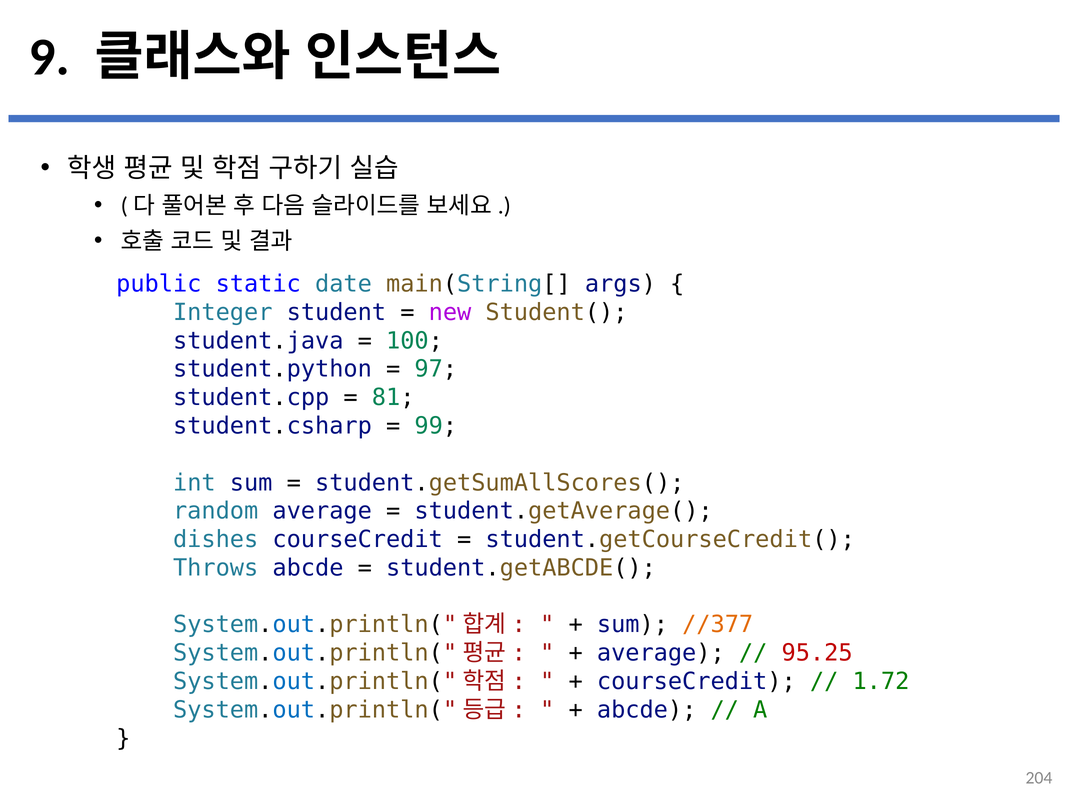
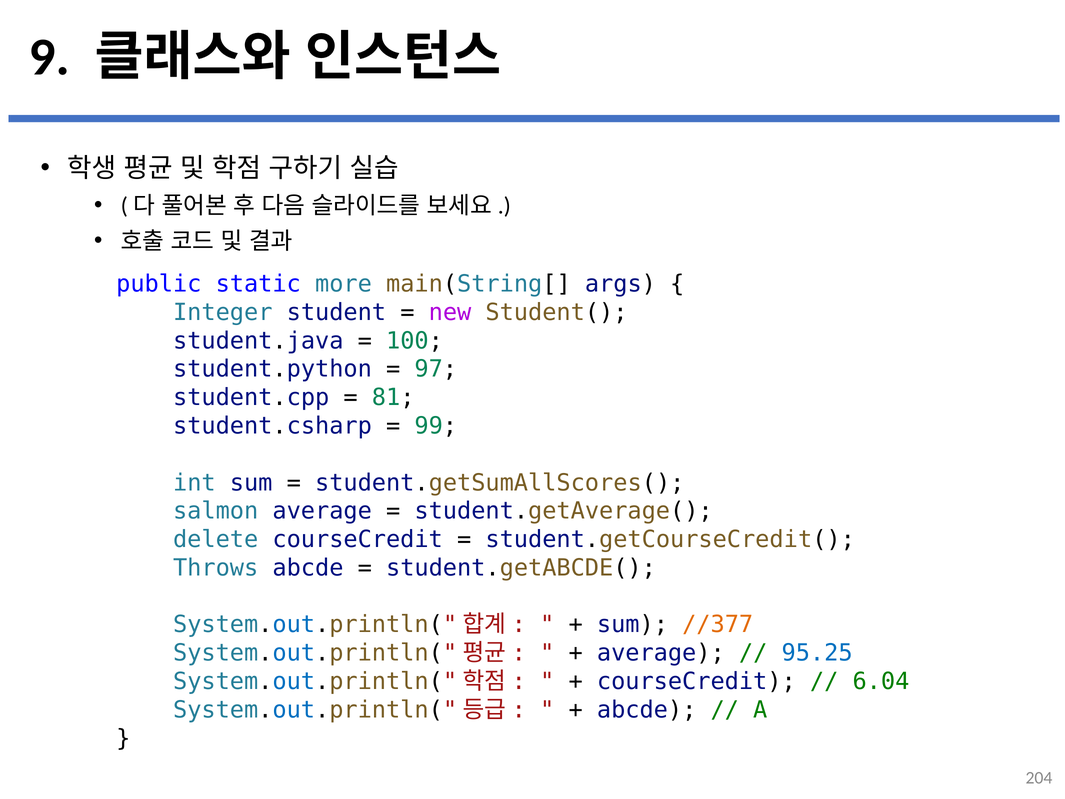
date: date -> more (343, 284)
random: random -> salmon (216, 511)
dishes: dishes -> delete (216, 539)
95.25 colour: red -> blue (817, 653)
1.72: 1.72 -> 6.04 (881, 681)
